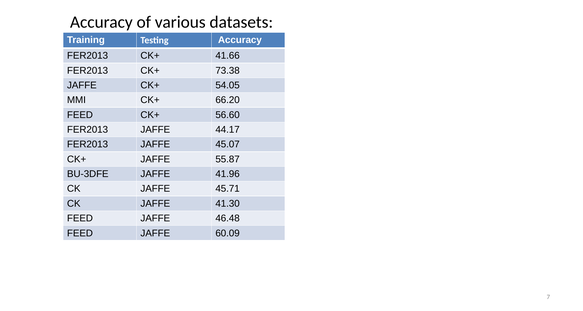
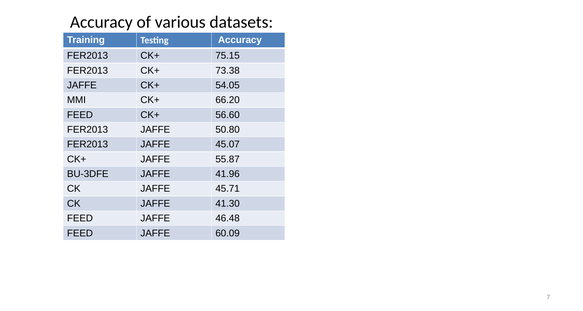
41.66: 41.66 -> 75.15 (228, 56)
44.17: 44.17 -> 50.80 (228, 130)
